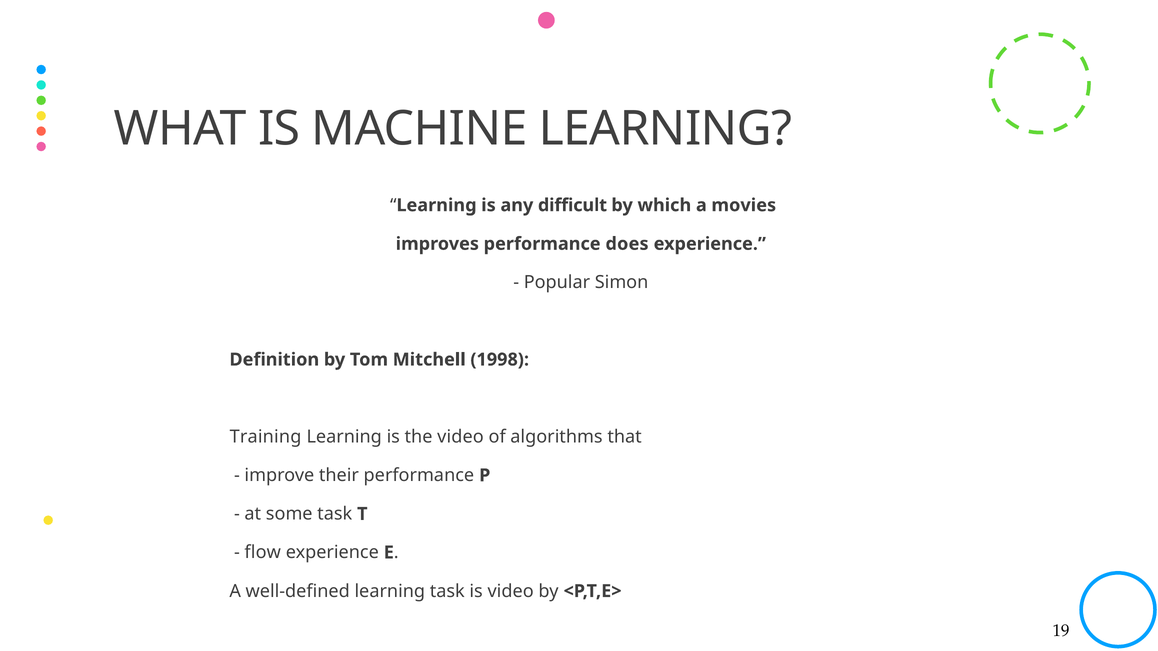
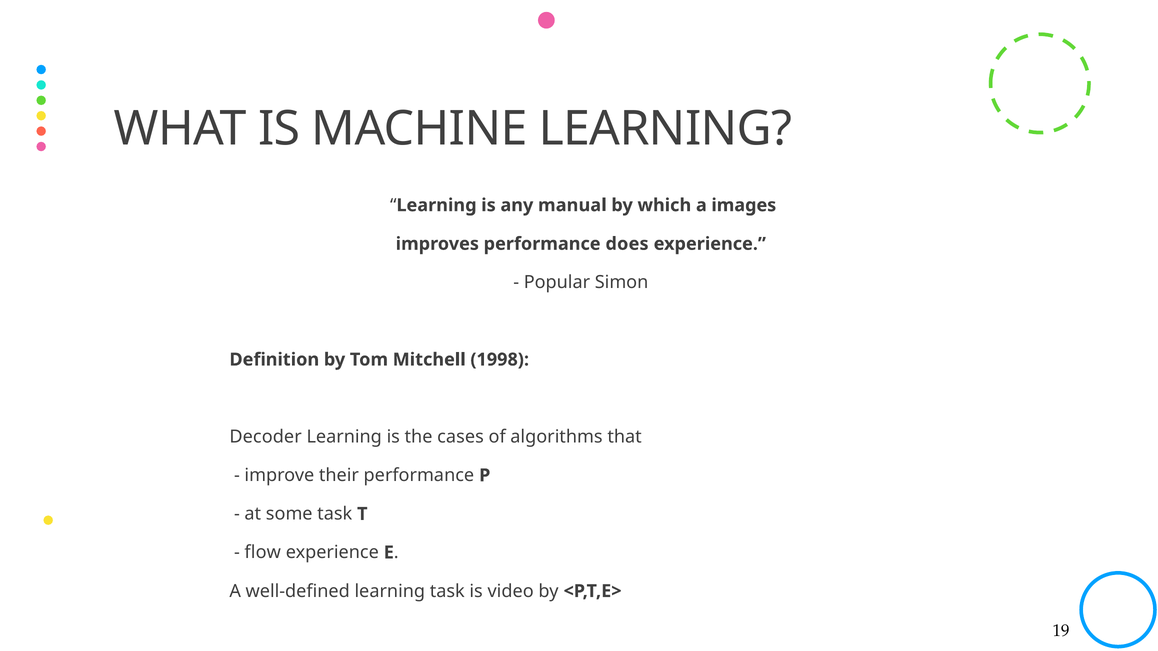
difficult: difficult -> manual (572, 205)
movies: movies -> images (744, 205)
Training: Training -> Decoder (266, 437)
the video: video -> cases (461, 437)
